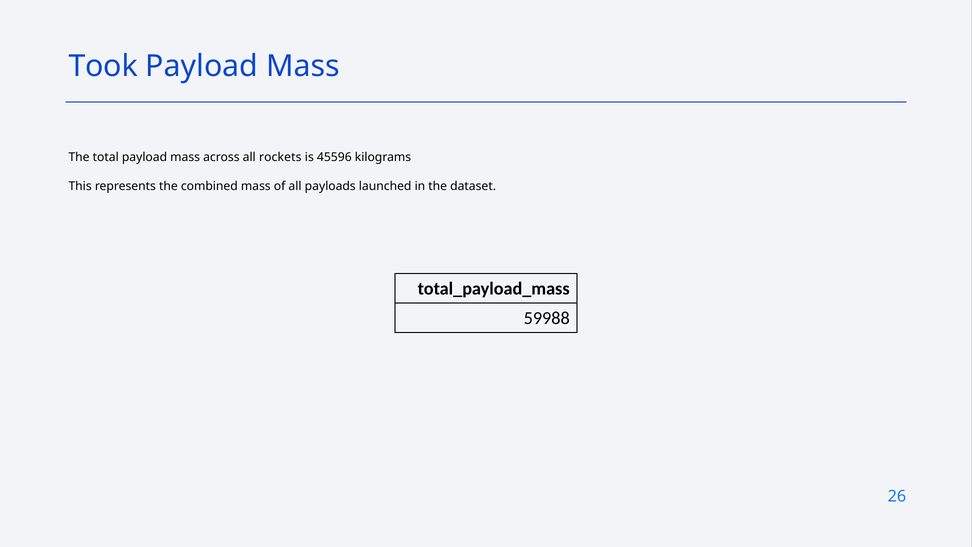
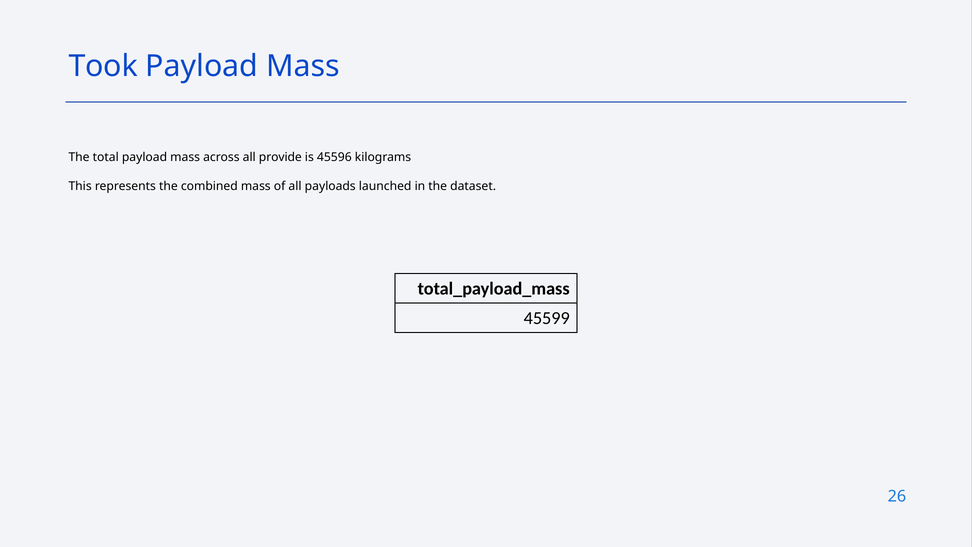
rockets: rockets -> provide (280, 157)
59988: 59988 -> 45599 (547, 318)
